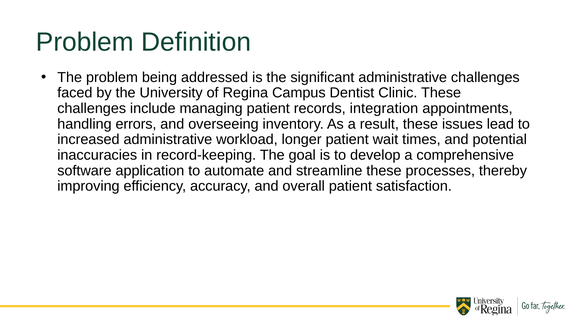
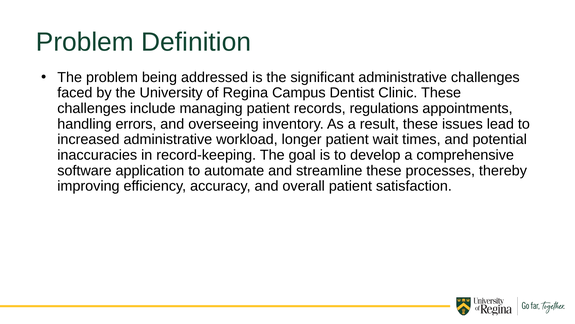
integration: integration -> regulations (384, 108)
